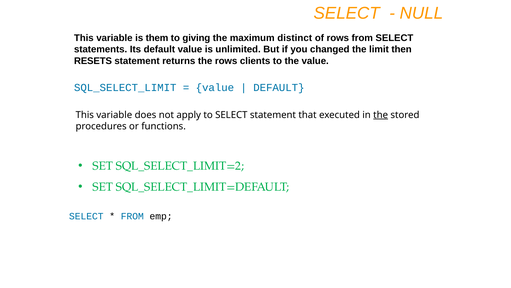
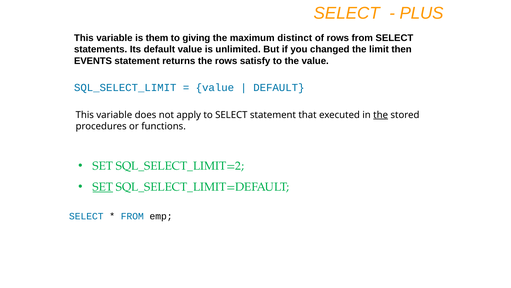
NULL: NULL -> PLUS (422, 13)
RESETS: RESETS -> EVENTS (93, 61)
clients: clients -> satisfy (255, 61)
SET underline: none -> present (103, 187)
